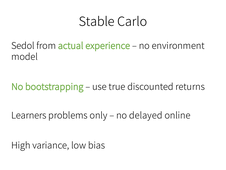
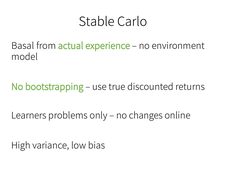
Sedol: Sedol -> Basal (23, 46)
delayed: delayed -> changes (146, 115)
